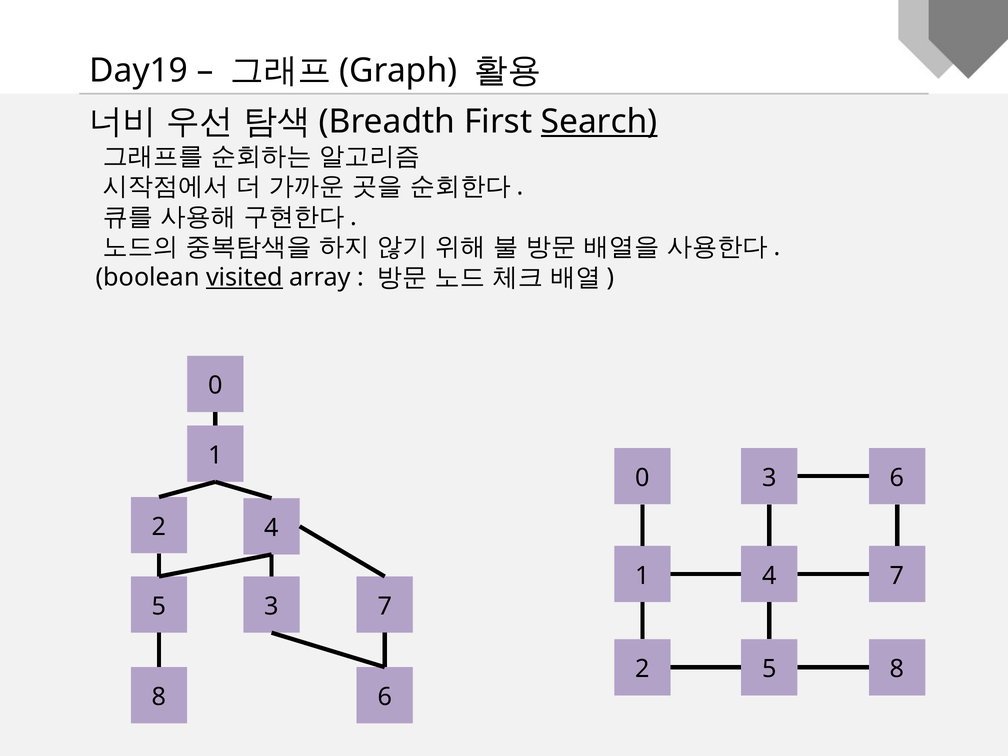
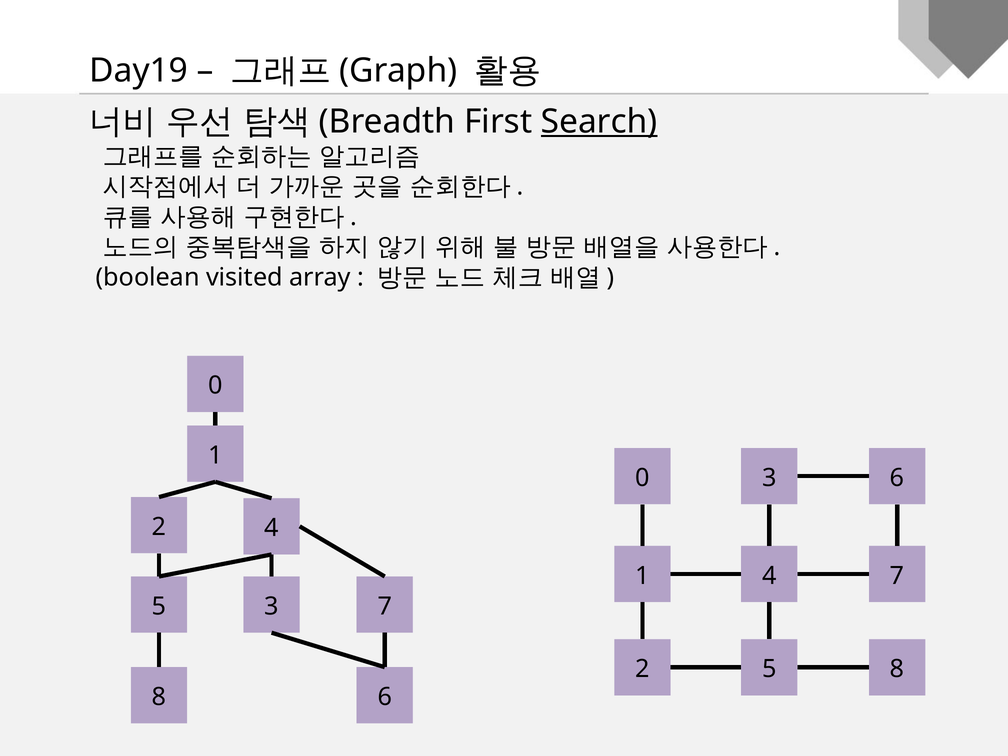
visited underline: present -> none (244, 277)
